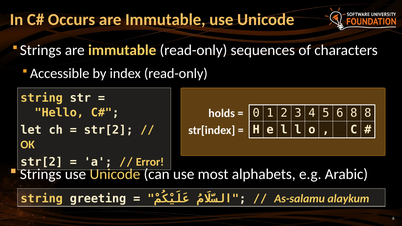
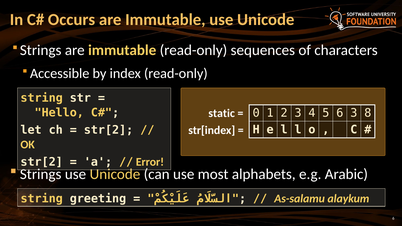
6 8: 8 -> 3 (354, 113)
holds: holds -> static (222, 113)
